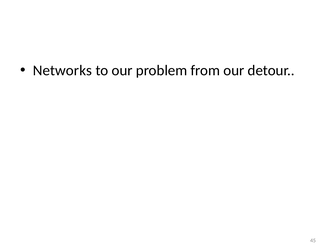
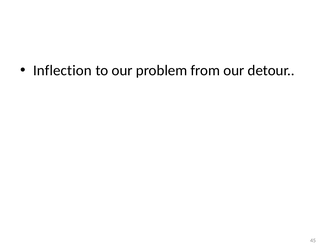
Networks: Networks -> Inflection (62, 70)
